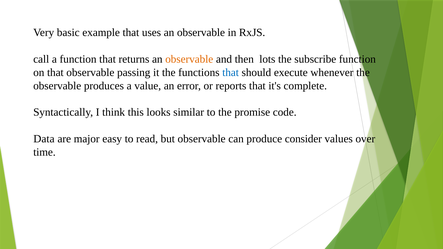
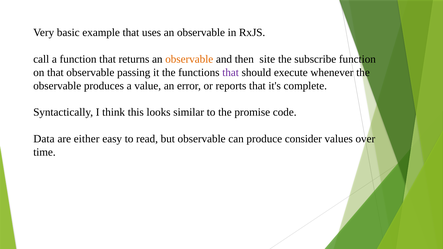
lots: lots -> site (267, 59)
that colour: blue -> purple (231, 73)
major: major -> either (87, 139)
